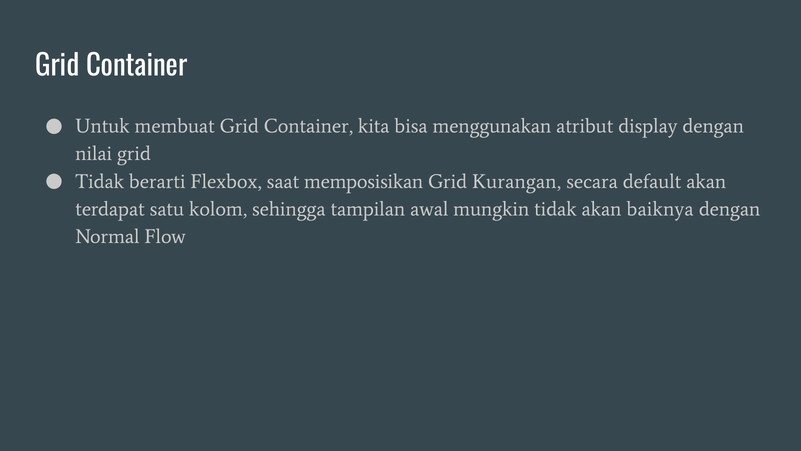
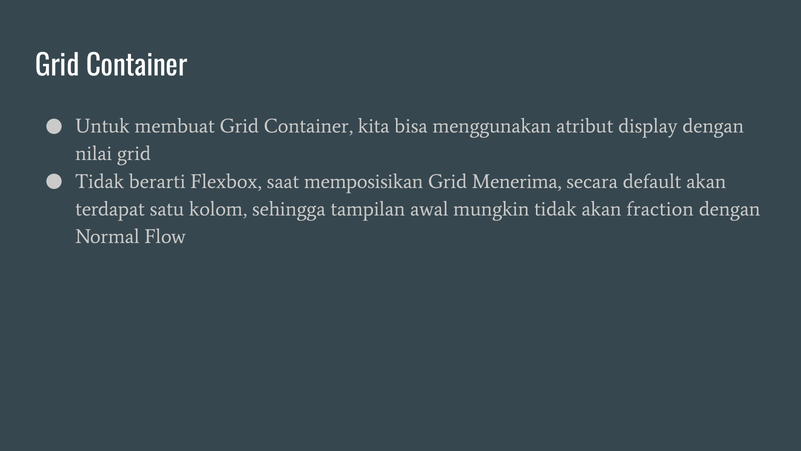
Kurangan: Kurangan -> Menerima (517, 181)
baiknya: baiknya -> fraction (660, 209)
